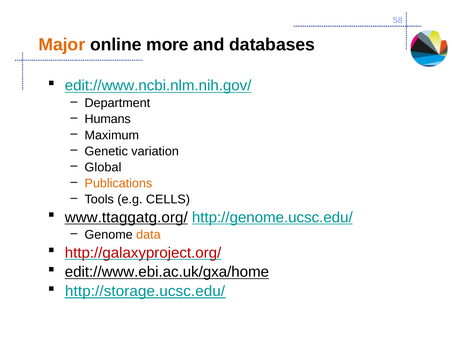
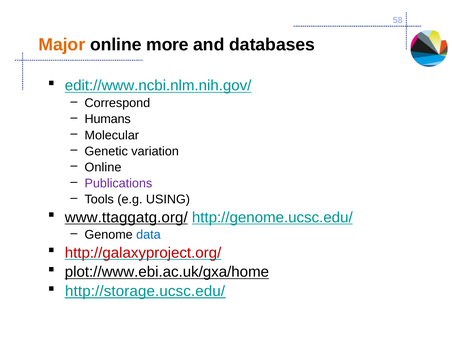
Department: Department -> Correspond (117, 103)
Maximum: Maximum -> Molecular (112, 135)
Global: Global -> Online (103, 167)
Publications colour: orange -> purple (118, 183)
CELLS: CELLS -> USING (168, 199)
data colour: orange -> blue (148, 235)
edit://www.ebi.ac.uk/gxa/home: edit://www.ebi.ac.uk/gxa/home -> plot://www.ebi.ac.uk/gxa/home (167, 272)
